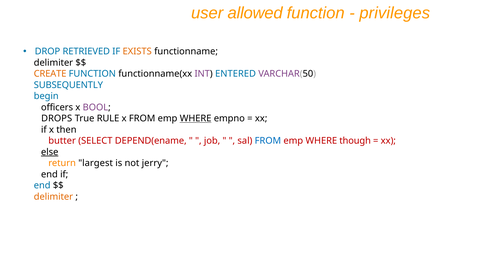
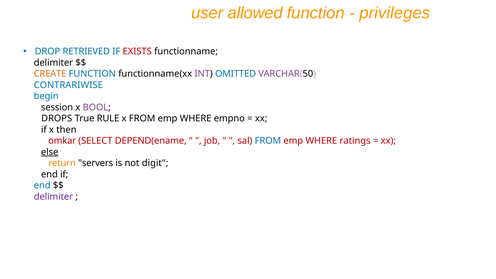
EXISTS colour: orange -> red (137, 52)
ENTERED: ENTERED -> OMITTED (236, 74)
SUBSEQUENTLY: SUBSEQUENTLY -> CONTRARIWISE (68, 85)
officers: officers -> session (57, 107)
WHERE underline: present -> none (196, 119)
butter: butter -> omkar (62, 141)
though: though -> ratings (355, 141)
largest: largest -> servers (96, 163)
jerry: jerry -> digit (155, 163)
delimiter colour: orange -> purple (53, 197)
